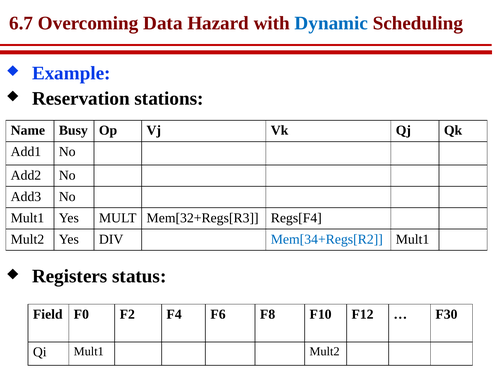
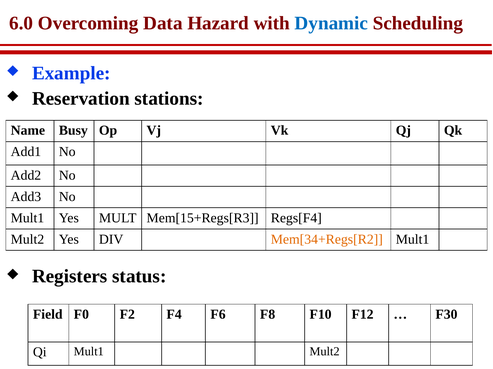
6.7: 6.7 -> 6.0 (21, 23)
Mem[32+Regs[R3: Mem[32+Regs[R3 -> Mem[15+Regs[R3 (203, 218)
Mem[34+Regs[R2 colour: blue -> orange (327, 240)
